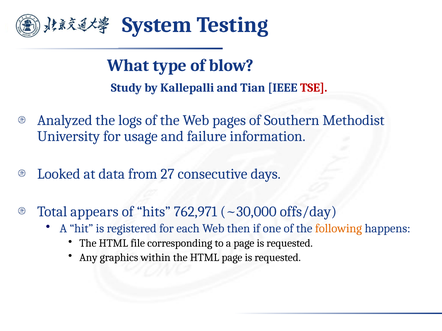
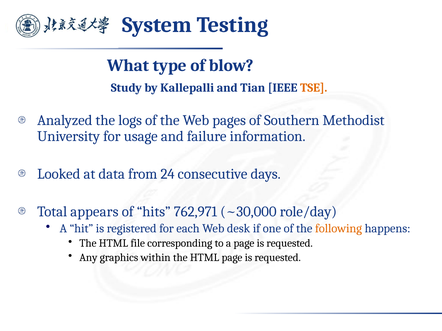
TSE colour: red -> orange (314, 88)
27: 27 -> 24 (168, 174)
offs/day: offs/day -> role/day (308, 212)
then: then -> desk (239, 229)
